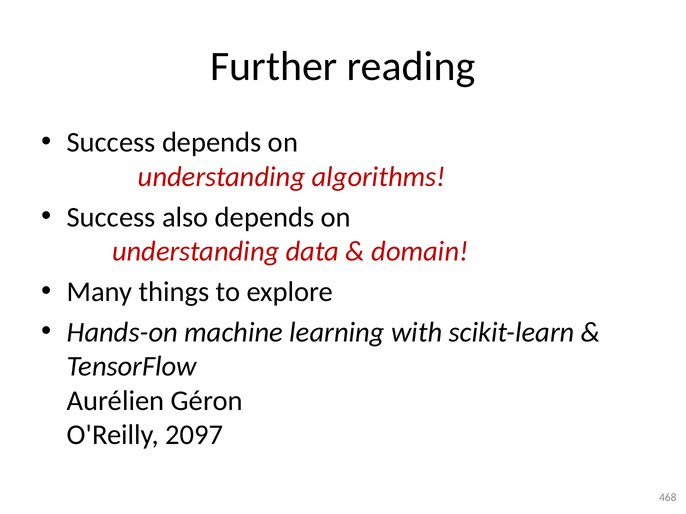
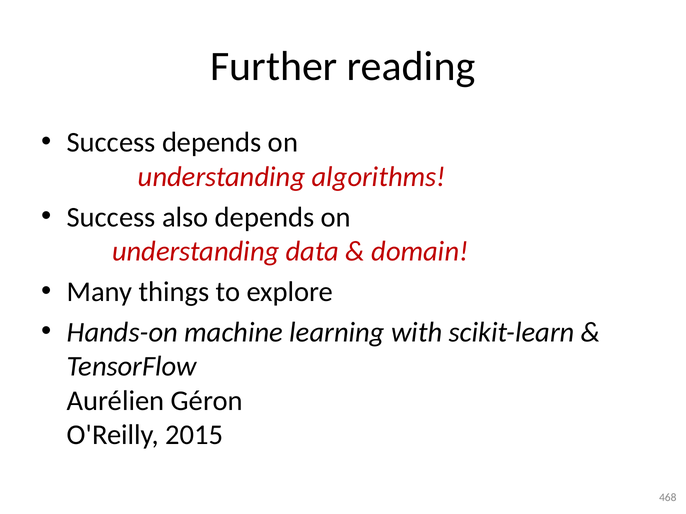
2097: 2097 -> 2015 (194, 435)
